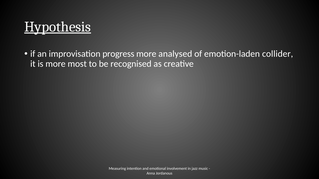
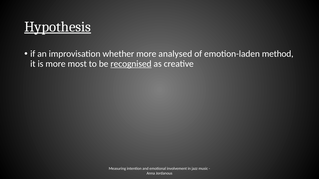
progress: progress -> whether (118, 54)
collider: collider -> method (278, 54)
recognised underline: none -> present (131, 64)
